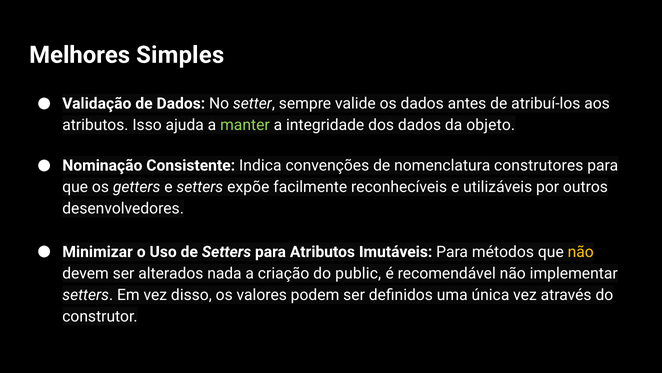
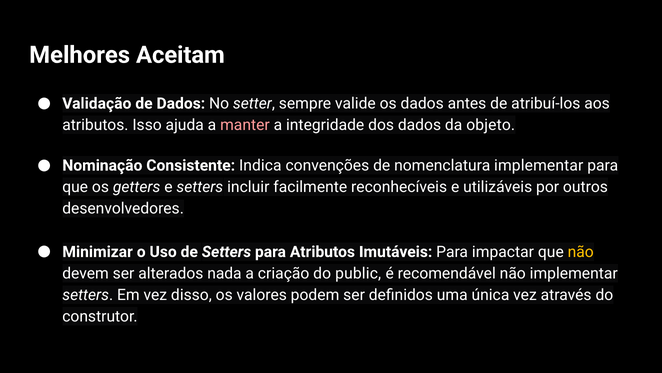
Simples: Simples -> Aceitam (180, 55)
manter colour: light green -> pink (245, 125)
nomenclatura construtores: construtores -> implementar (539, 165)
expõe: expõe -> incluir (248, 187)
métodos: métodos -> impactar (503, 251)
